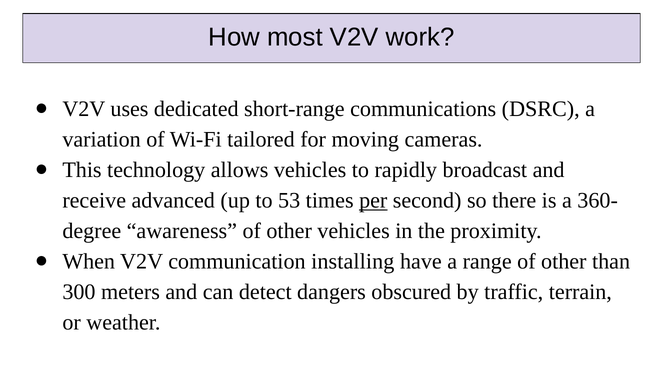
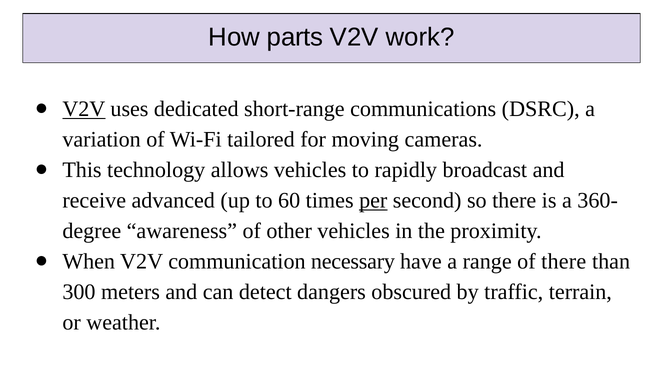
most: most -> parts (295, 37)
V2V underline: none -> present (84, 109)
53: 53 -> 60 (289, 200)
installing: installing -> necessary (353, 261)
range of other: other -> there (564, 261)
